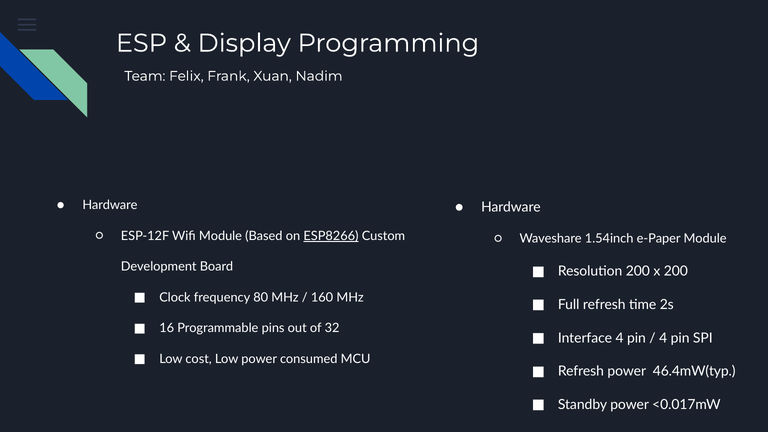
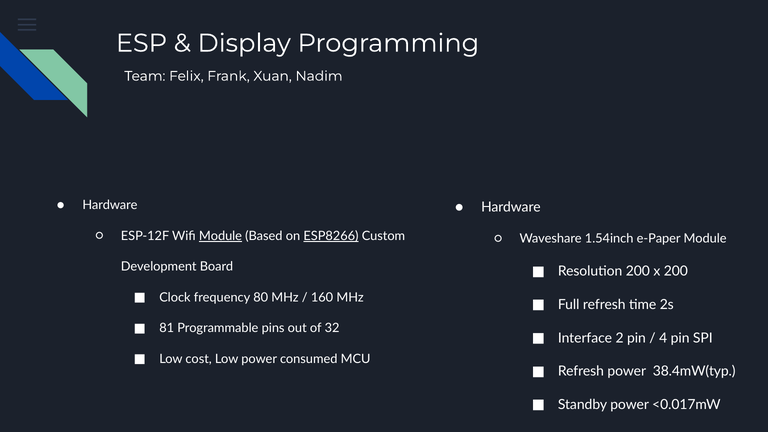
Module underline: none -> present (220, 236)
16: 16 -> 81 (167, 328)
Interface 4: 4 -> 2 (620, 338)
46.4mW(typ: 46.4mW(typ -> 38.4mW(typ (694, 371)
